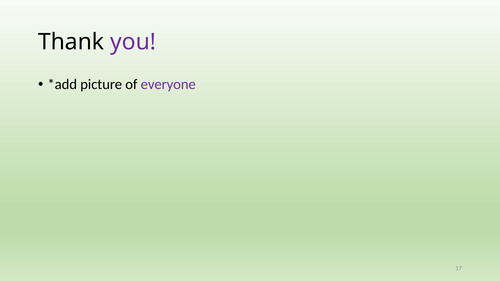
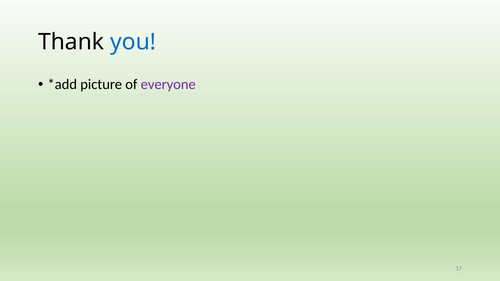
you colour: purple -> blue (133, 42)
